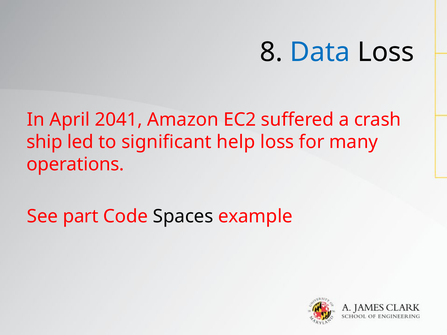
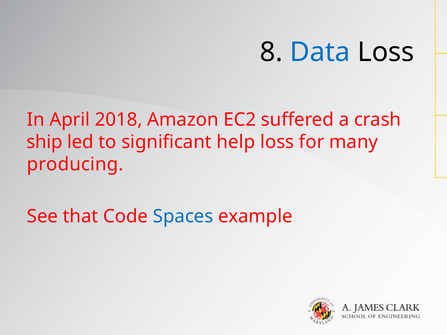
2041: 2041 -> 2018 (119, 120)
operations: operations -> producing (75, 164)
part: part -> that (81, 217)
Spaces colour: black -> blue (183, 217)
